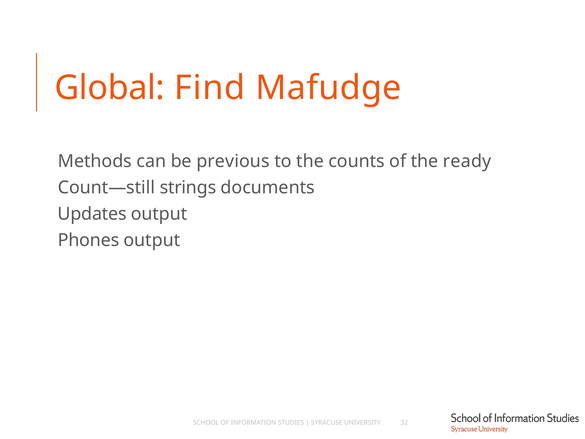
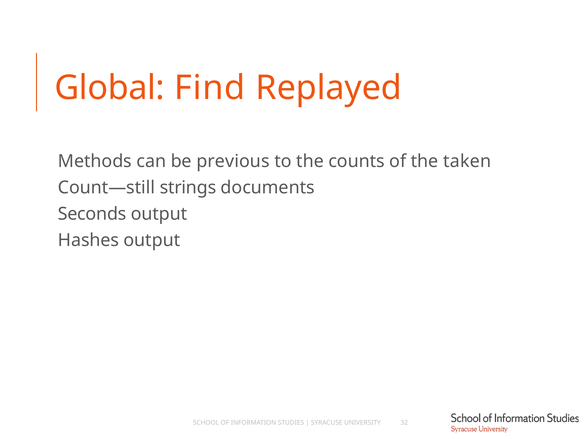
Mafudge: Mafudge -> Replayed (329, 88)
ready: ready -> taken (467, 161)
Updates: Updates -> Seconds (92, 214)
Phones: Phones -> Hashes (88, 240)
